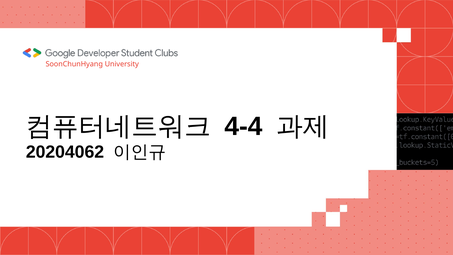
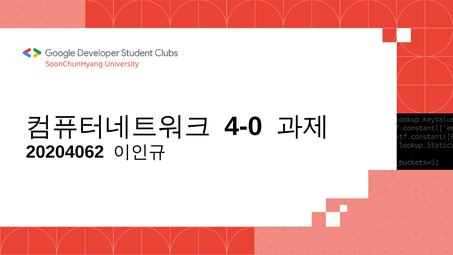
4-4: 4-4 -> 4-0 (244, 126)
